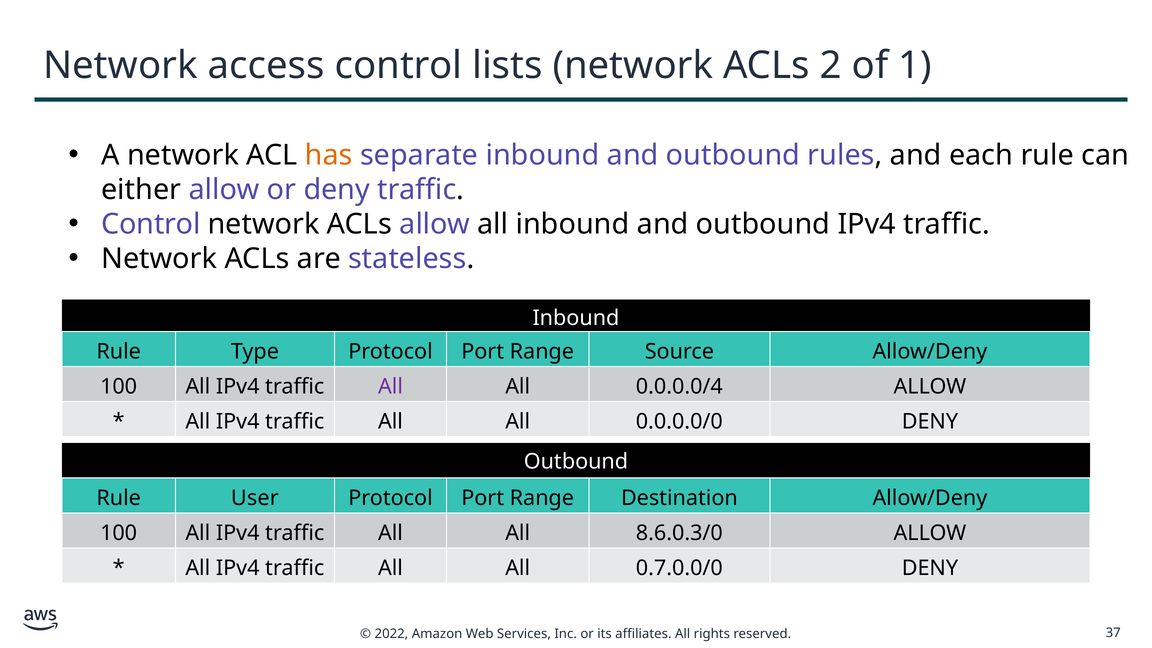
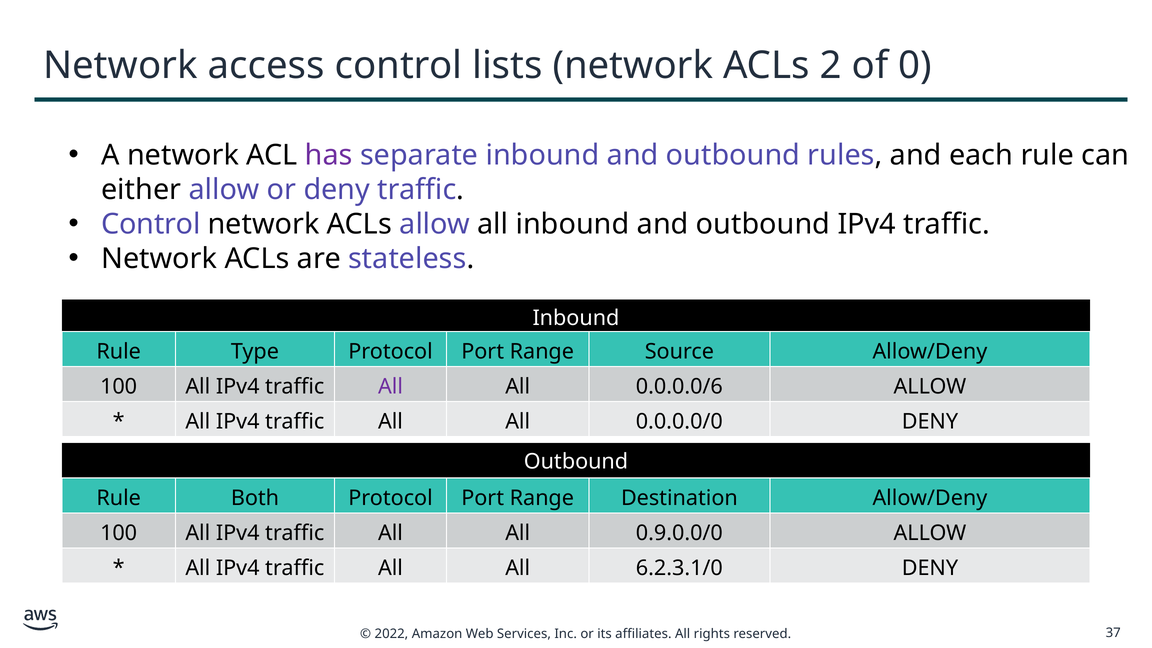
1: 1 -> 0 (915, 66)
has colour: orange -> purple (329, 155)
0.0.0.0/4: 0.0.0.0/4 -> 0.0.0.0/6 (679, 387)
User: User -> Both (255, 498)
8.6.0.3/0: 8.6.0.3/0 -> 0.9.0.0/0 (679, 533)
0.7.0.0/0: 0.7.0.0/0 -> 6.2.3.1/0 (679, 568)
